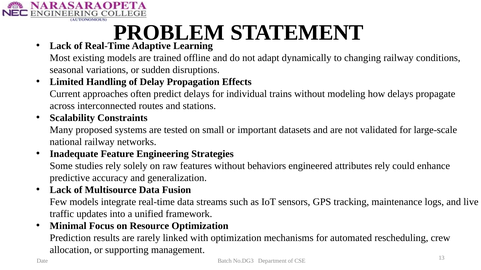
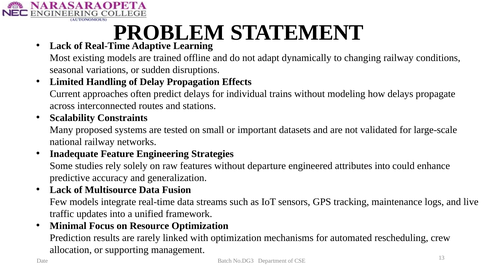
behaviors: behaviors -> departure (267, 166)
attributes rely: rely -> into (382, 166)
